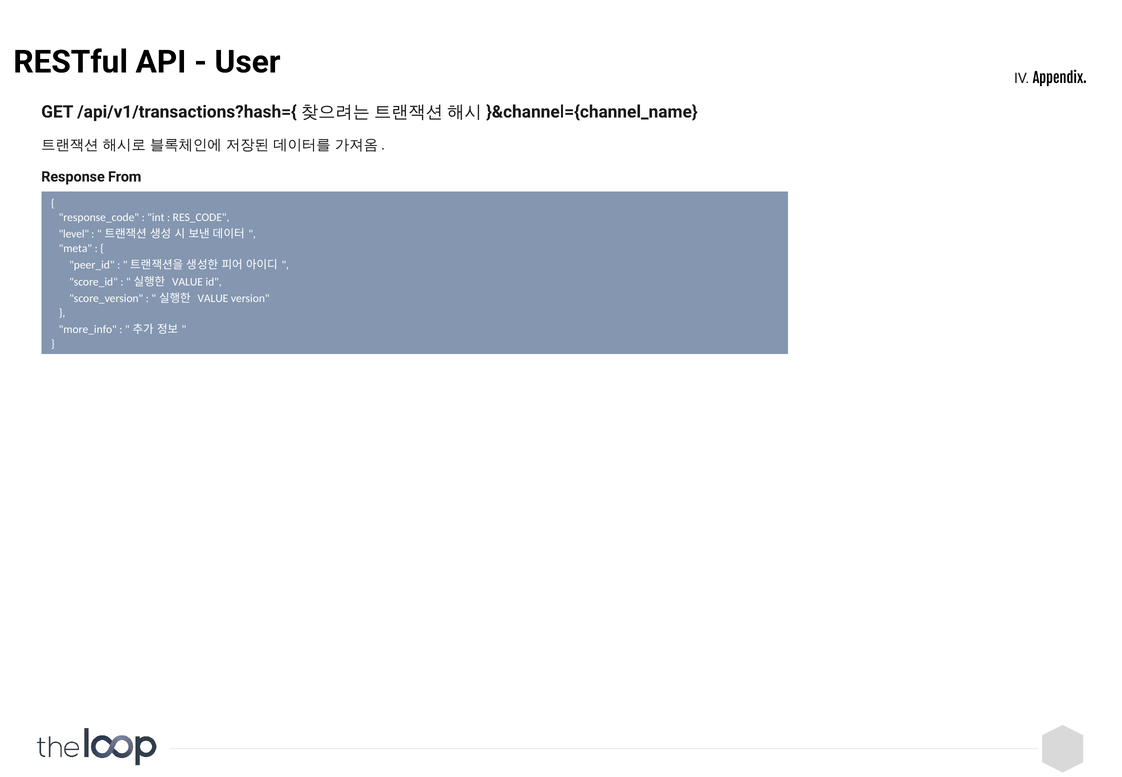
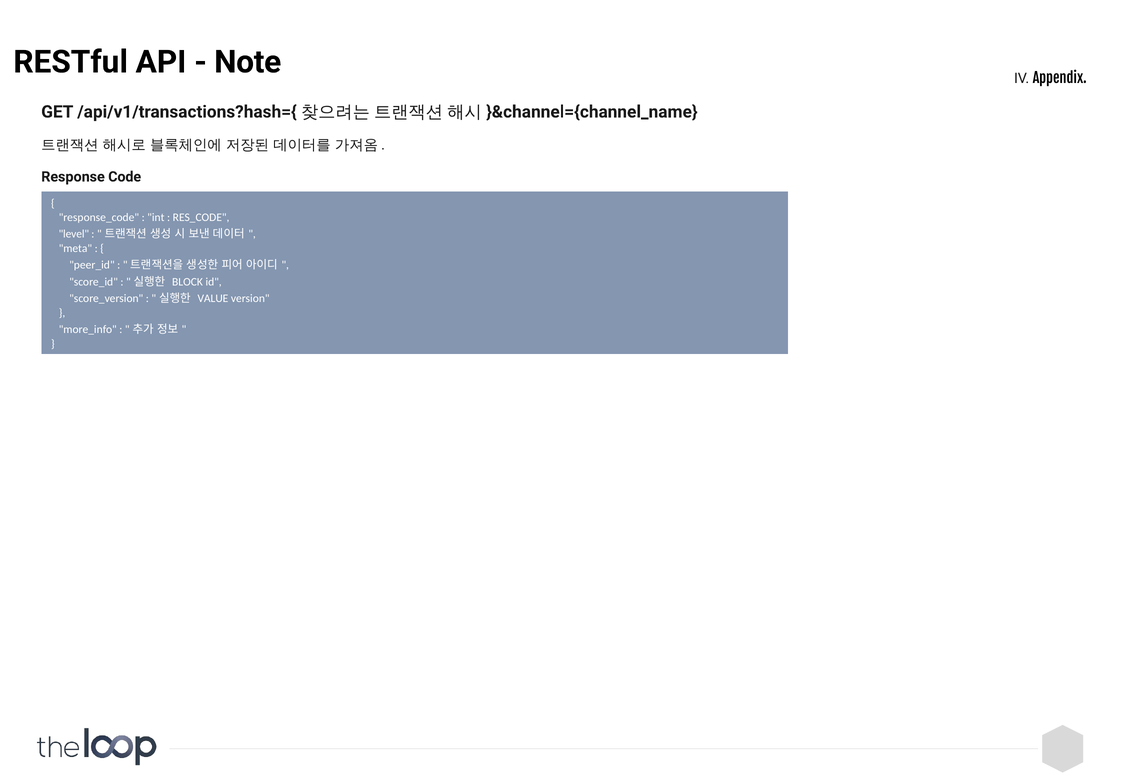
User: User -> Note (248, 62)
From: From -> Code (125, 177)
VALUE: VALUE -> BLOCK (188, 282)
